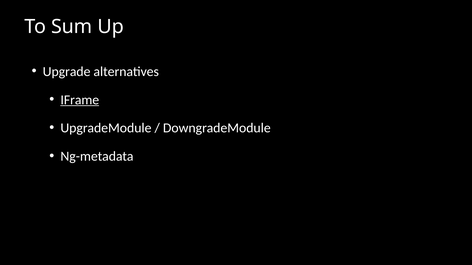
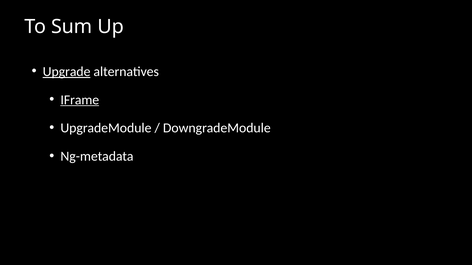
Upgrade underline: none -> present (67, 72)
